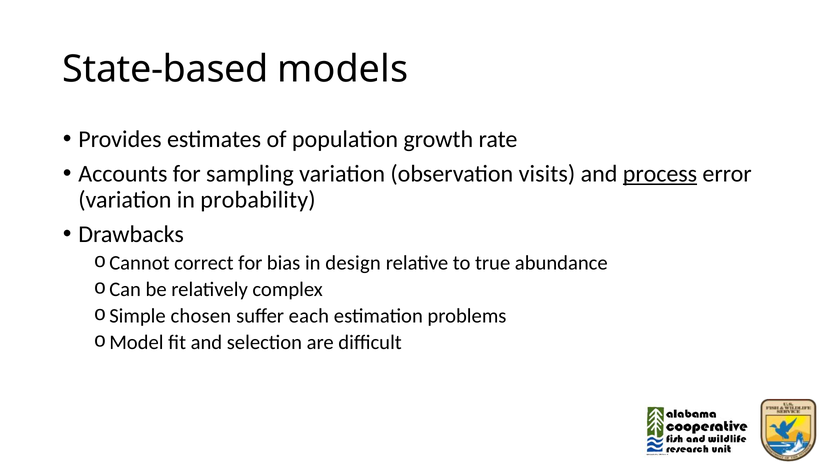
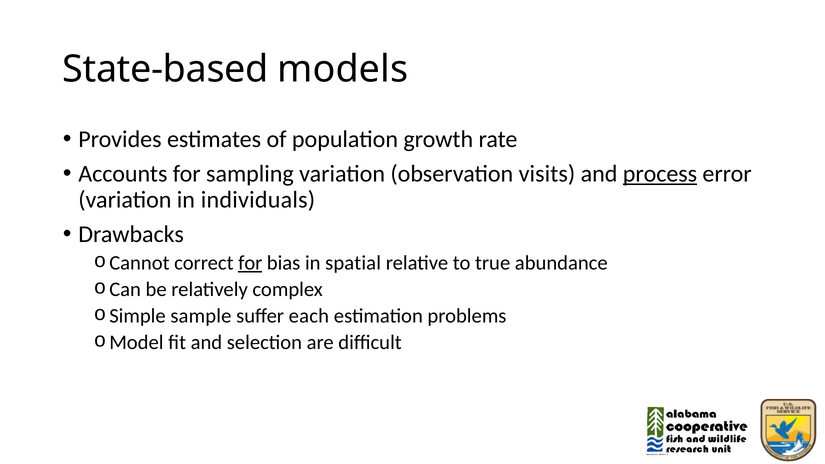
probability: probability -> individuals (258, 200)
for underline: none -> present (250, 263)
design: design -> spatial (353, 263)
chosen: chosen -> sample (201, 316)
